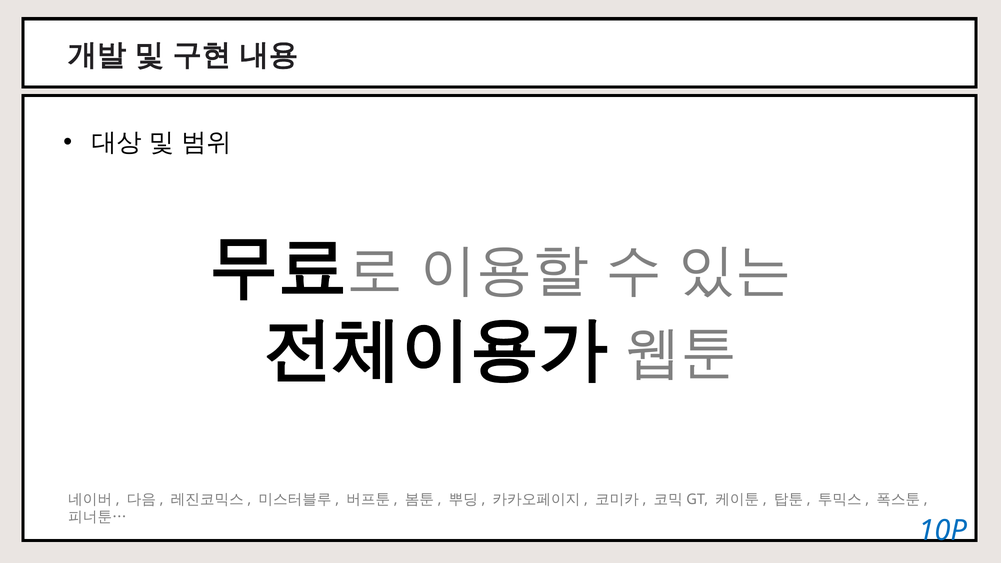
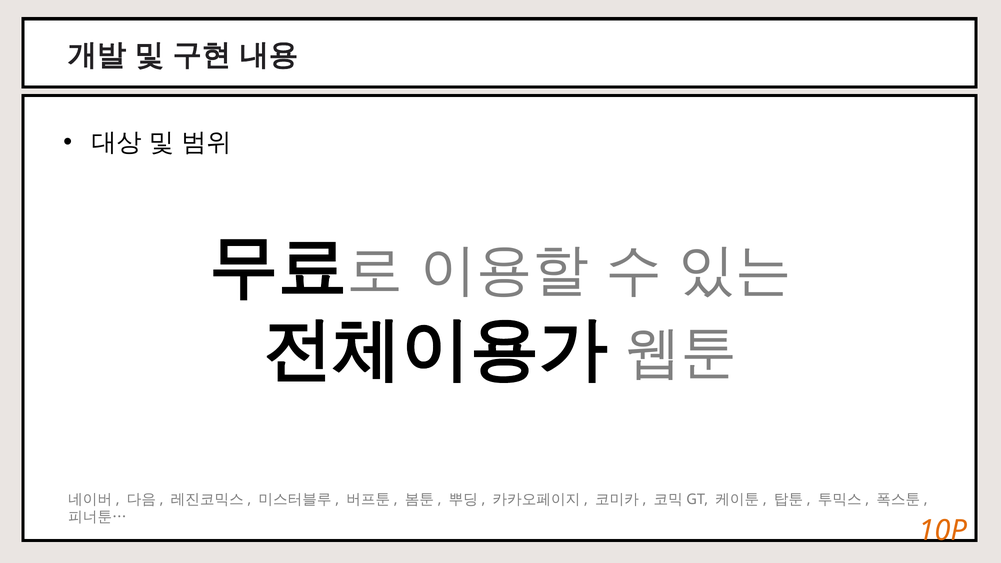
10P colour: blue -> orange (943, 531)
